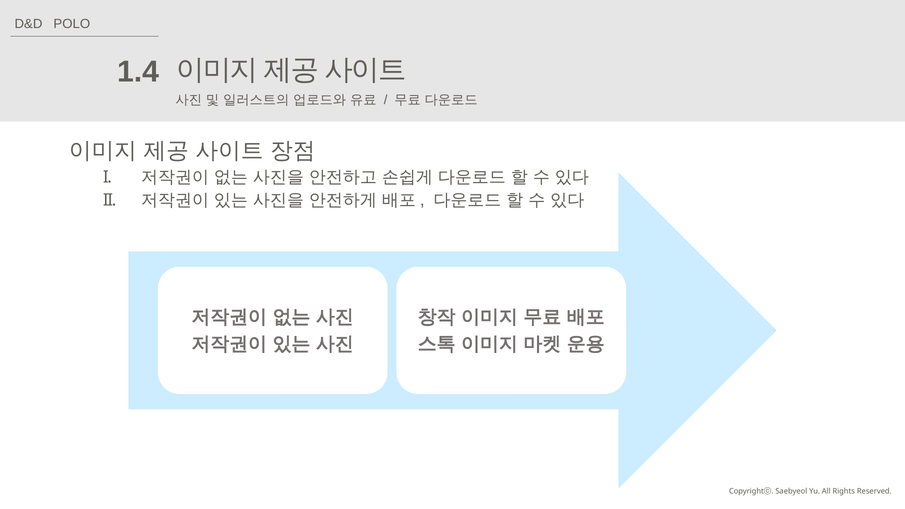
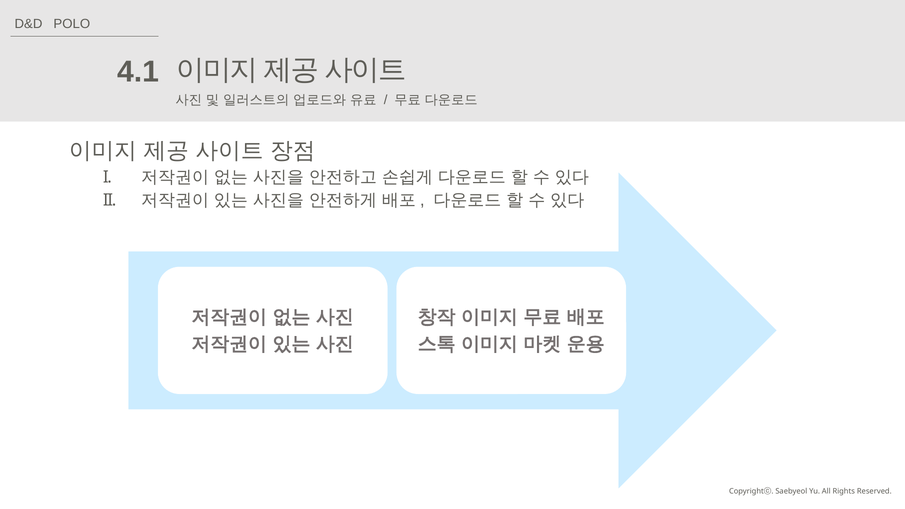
1.4: 1.4 -> 4.1 (138, 72)
